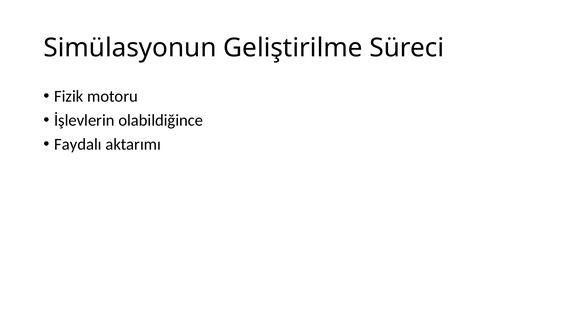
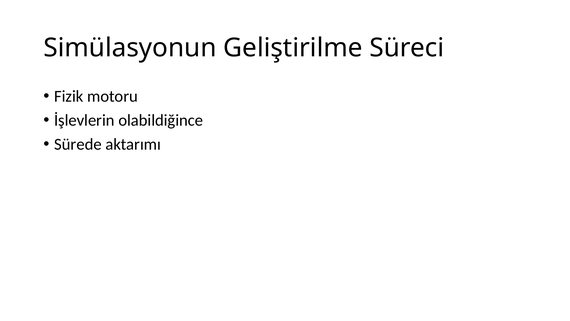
Faydalı: Faydalı -> Sürede (78, 144)
